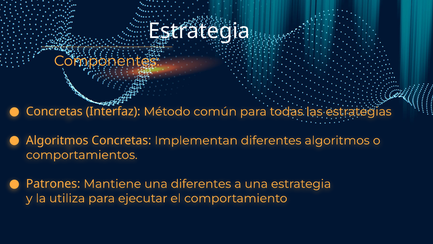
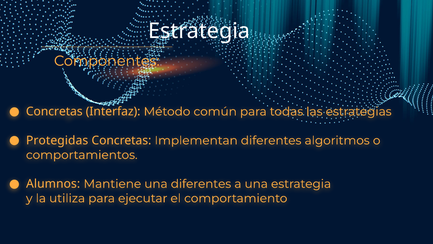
Algoritmos: Algoritmos -> Protegidas (57, 140)
Patrones: Patrones -> Alumnos (53, 184)
